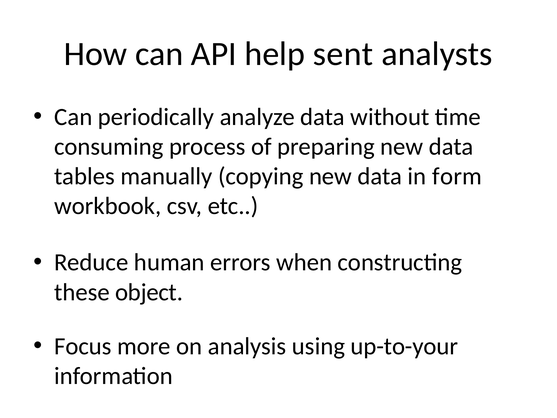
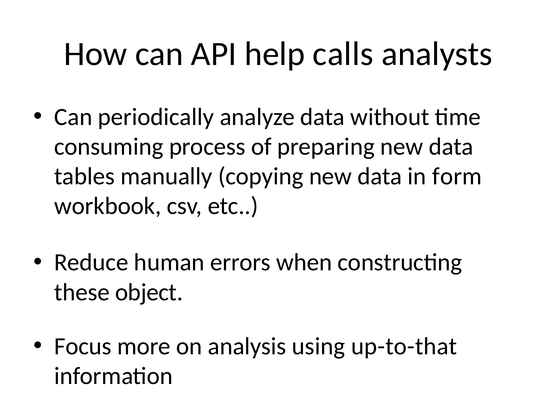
sent: sent -> calls (343, 54)
up-to-your: up-to-your -> up-to-that (404, 346)
